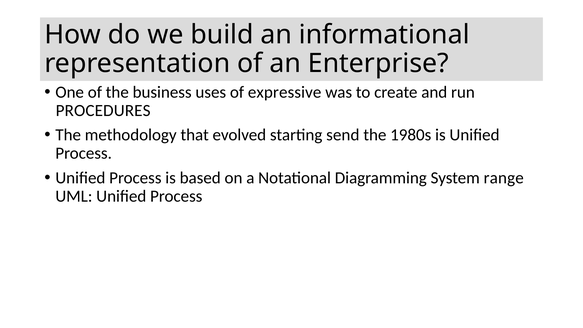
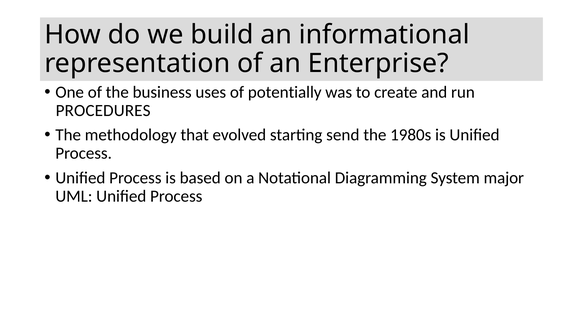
expressive: expressive -> potentially (285, 92)
range: range -> major (504, 178)
